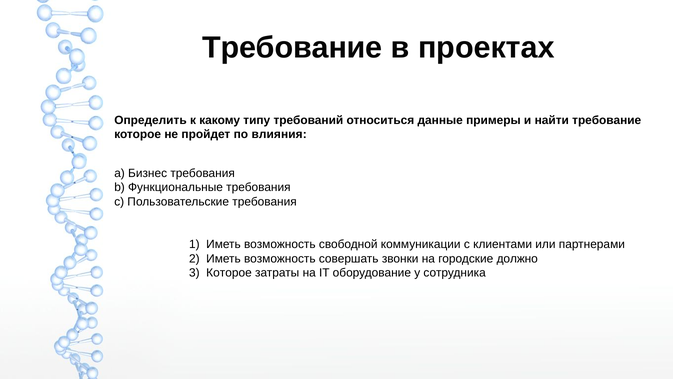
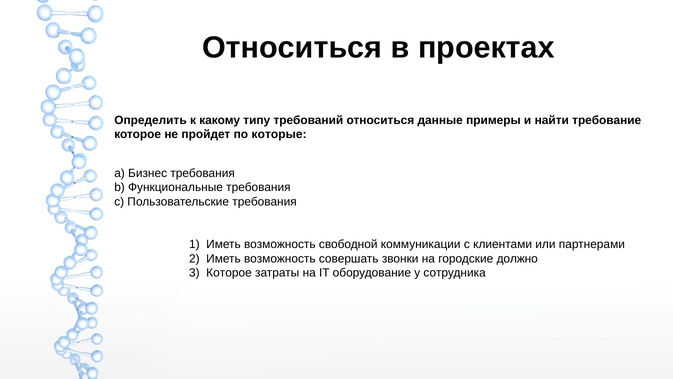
Требование: Требование -> Относиться (292, 48)
влияния: влияния -> которые (279, 134)
